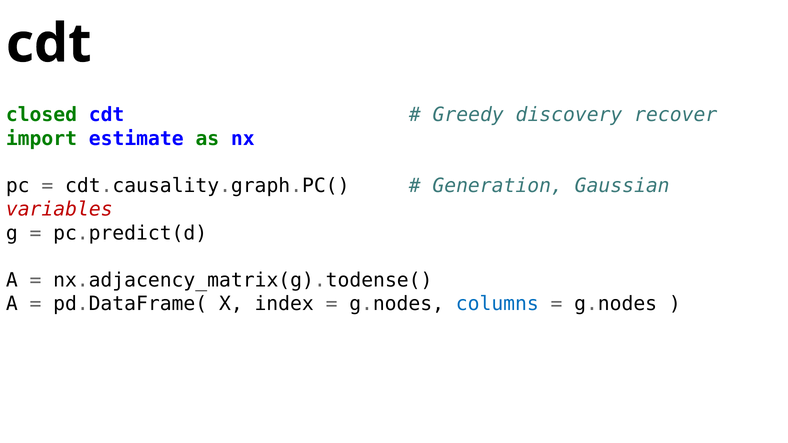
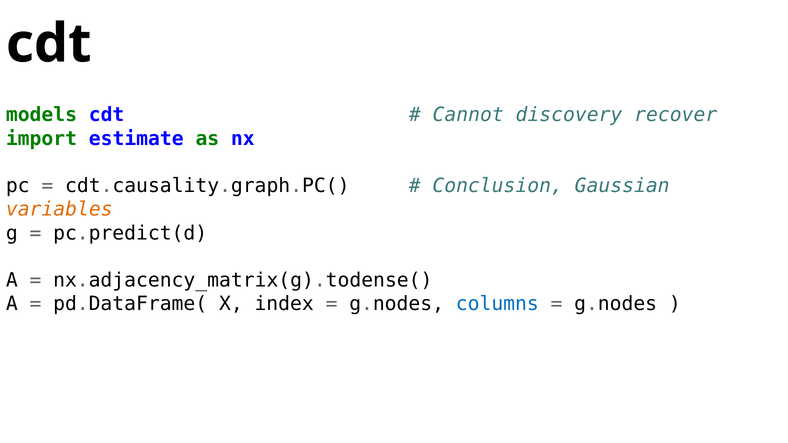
closed: closed -> models (41, 115)
Greedy: Greedy -> Cannot (468, 115)
Generation: Generation -> Conclusion (498, 186)
variables colour: red -> orange (59, 210)
